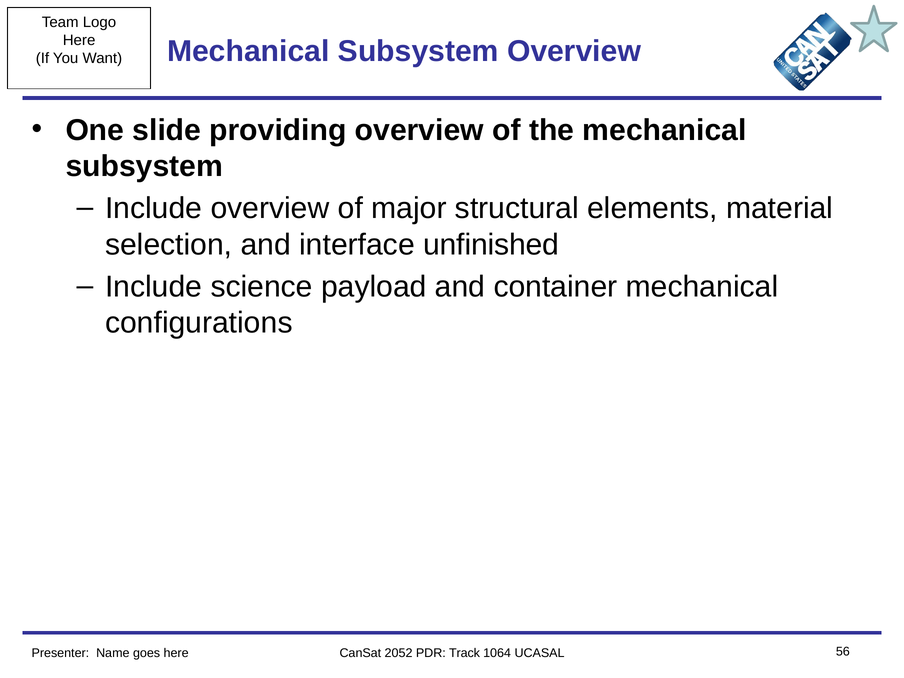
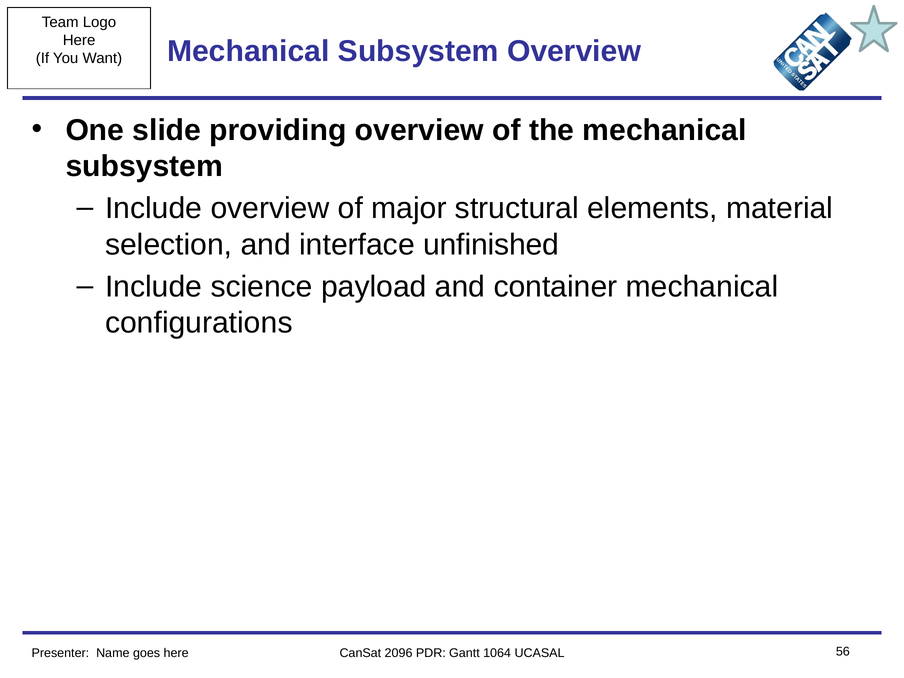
2052: 2052 -> 2096 (399, 653)
Track: Track -> Gantt (464, 653)
